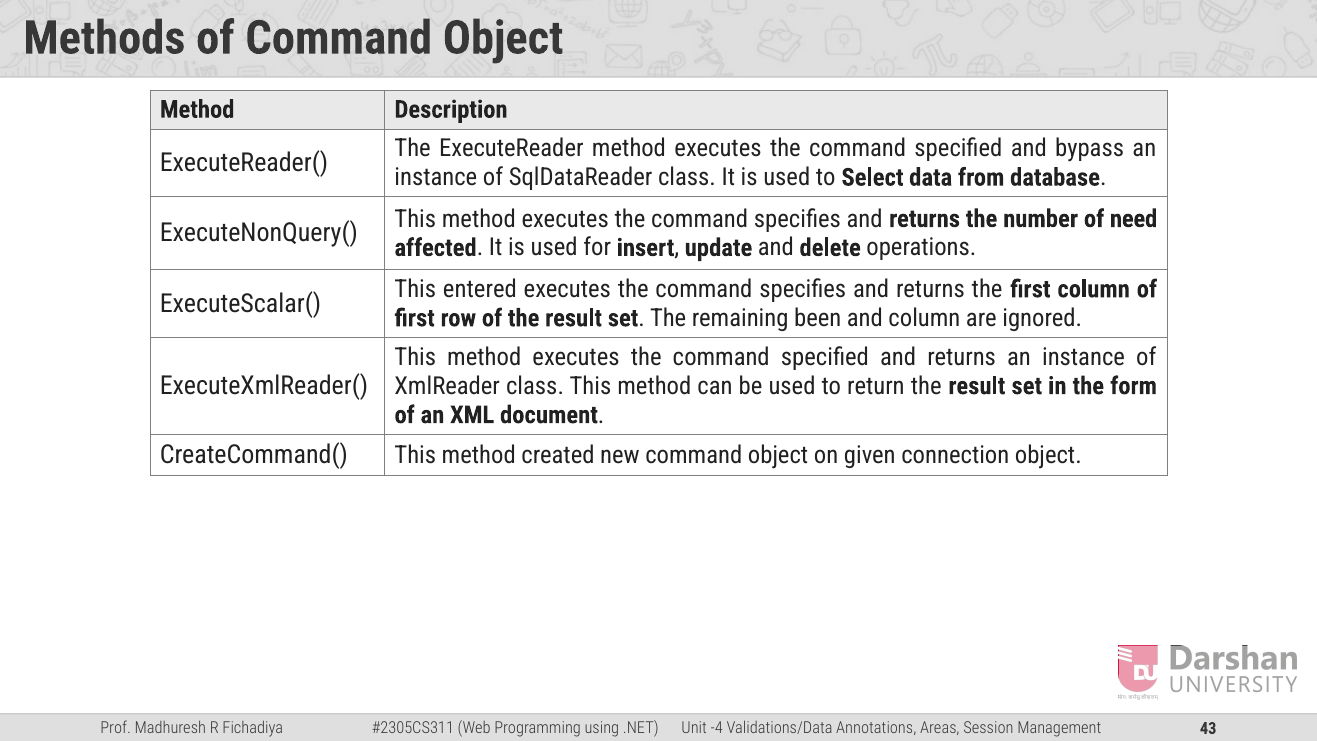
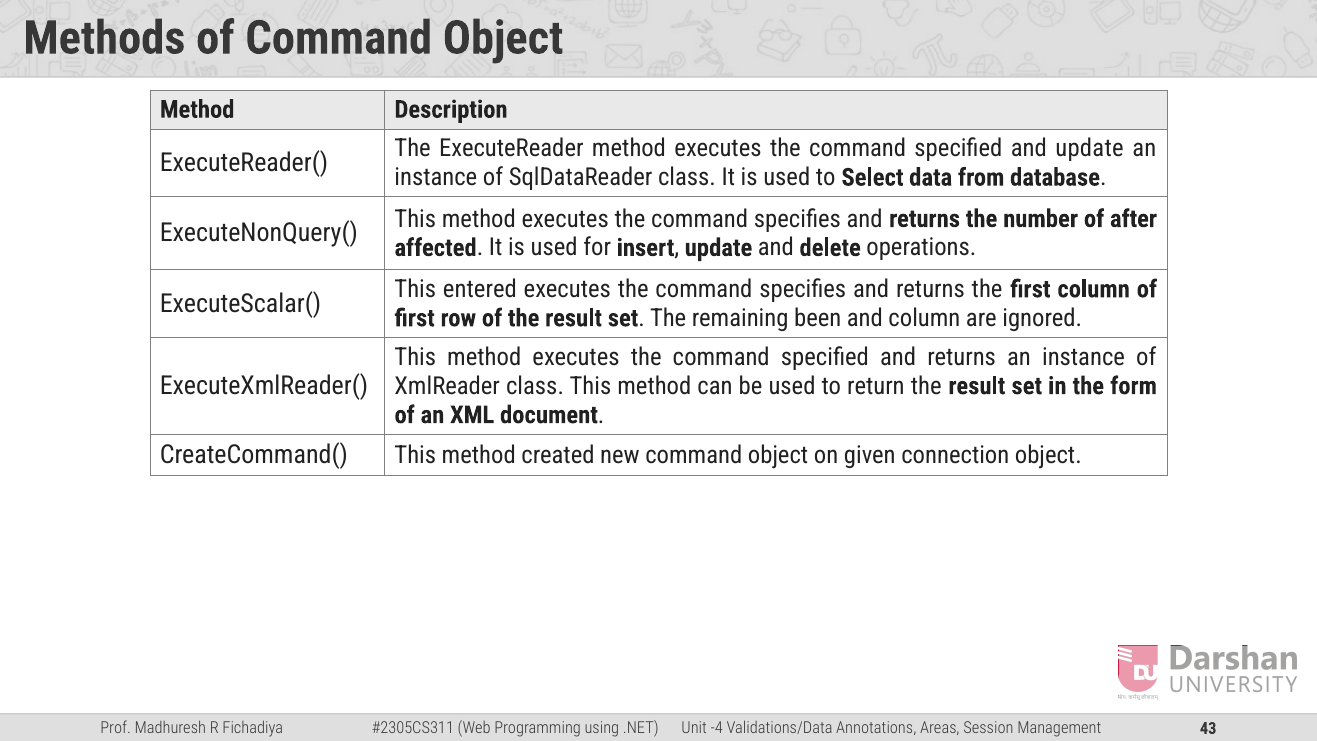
and bypass: bypass -> update (1089, 148)
need: need -> after (1134, 219)
